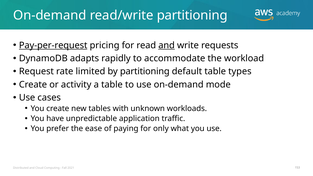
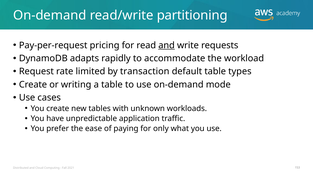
Pay-per-request underline: present -> none (53, 45)
by partitioning: partitioning -> transaction (145, 71)
activity: activity -> writing (76, 85)
